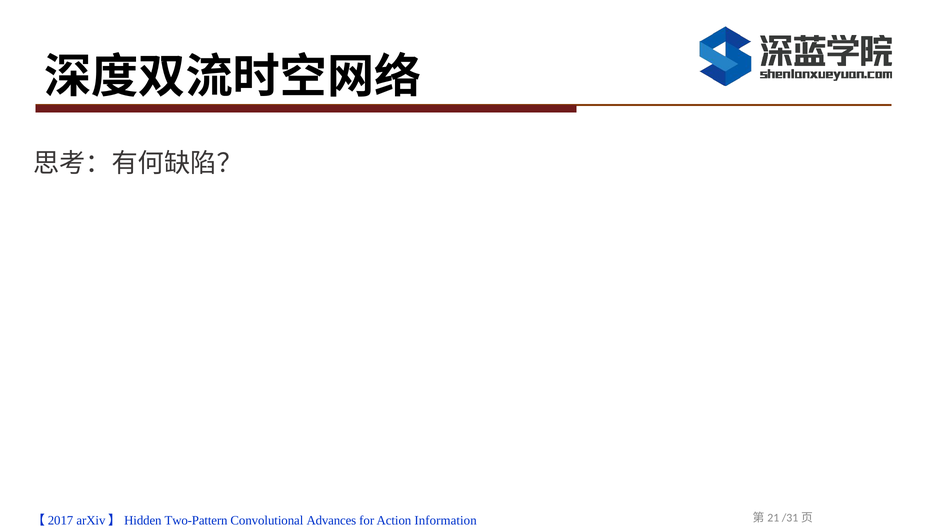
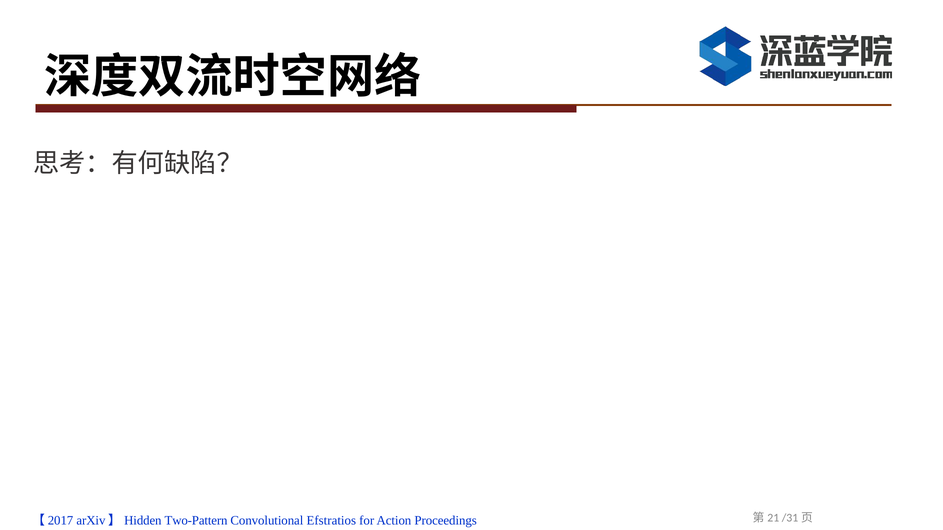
Advances: Advances -> Efstratios (331, 521)
Information: Information -> Proceedings (446, 521)
